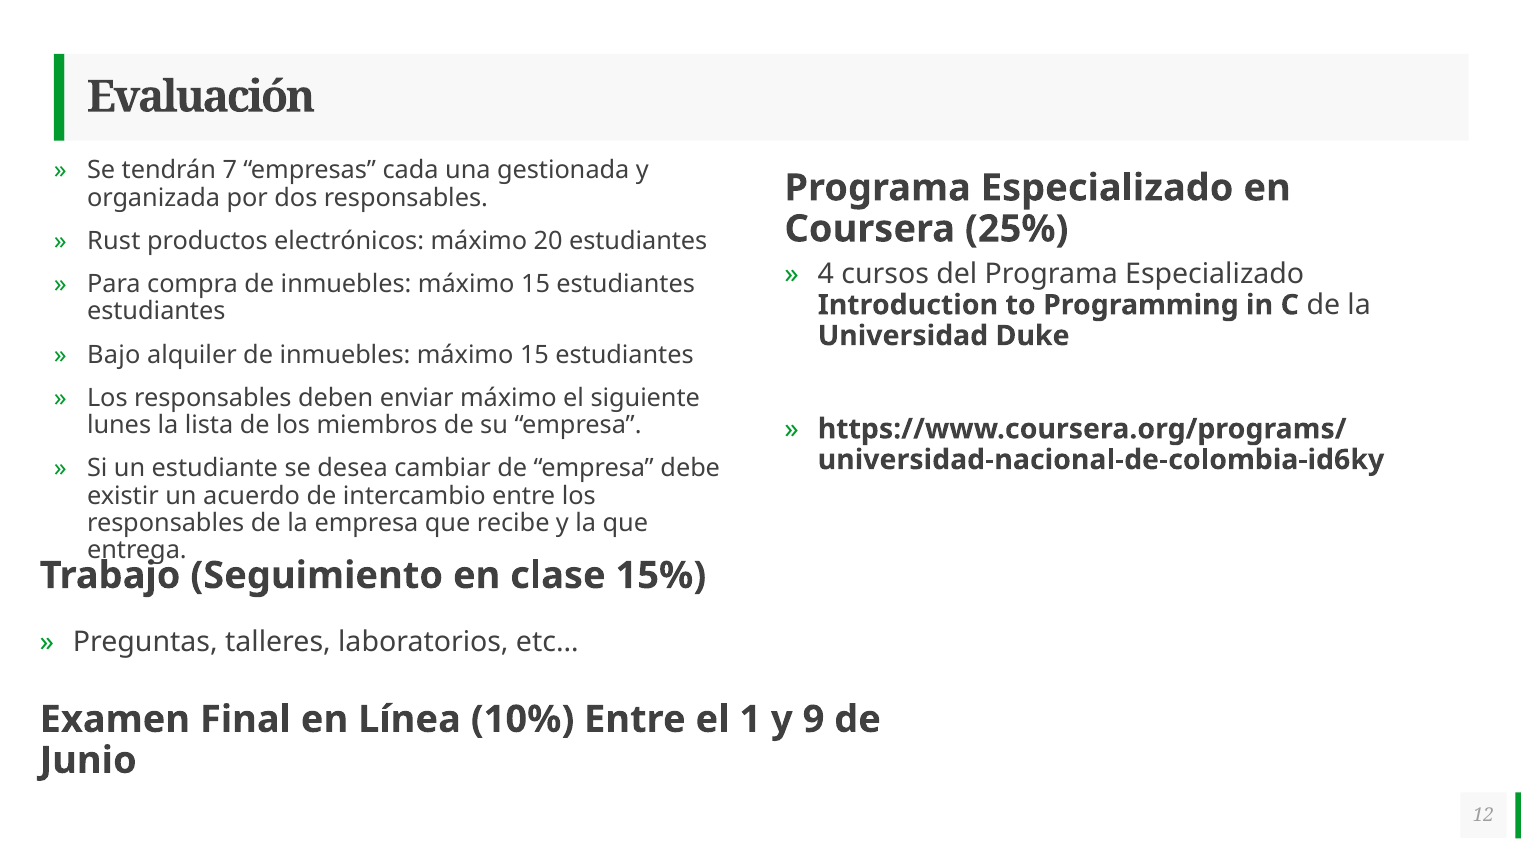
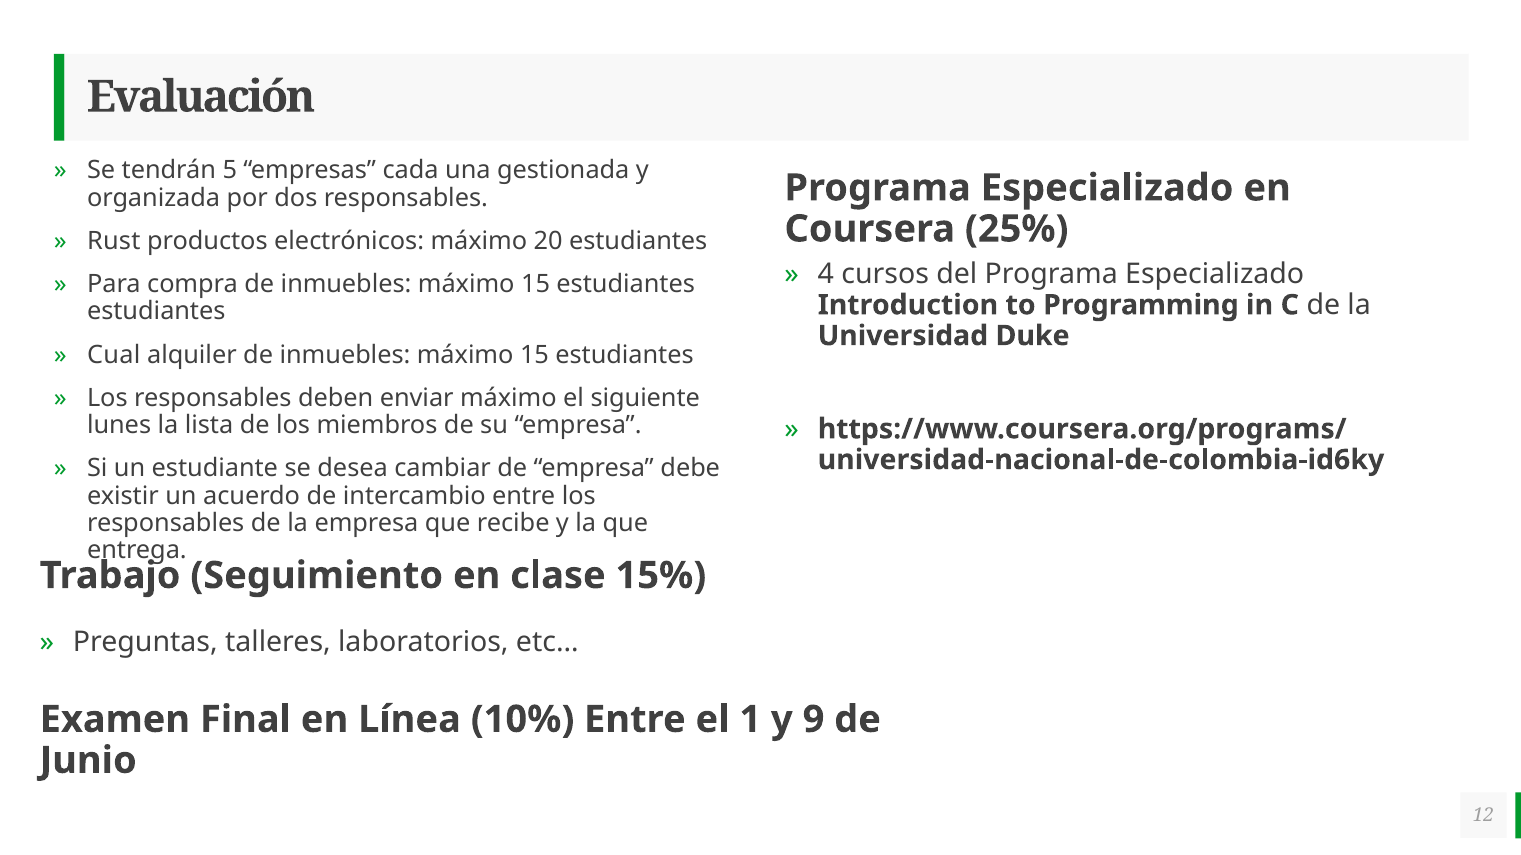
7: 7 -> 5 (230, 171)
Bajo: Bajo -> Cual (114, 355)
